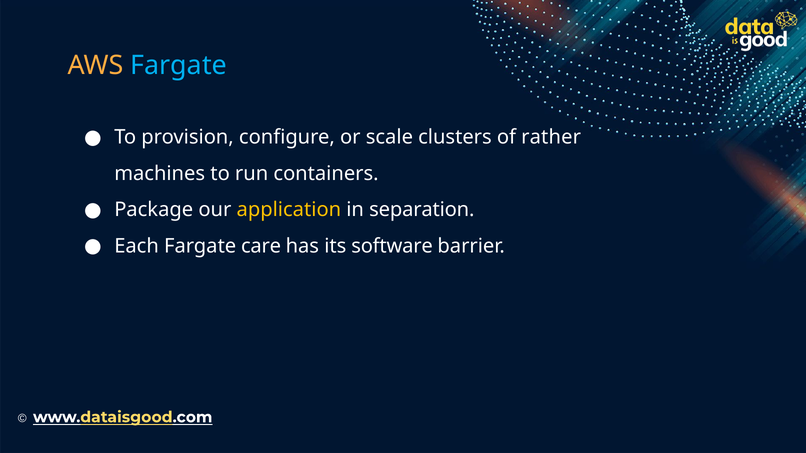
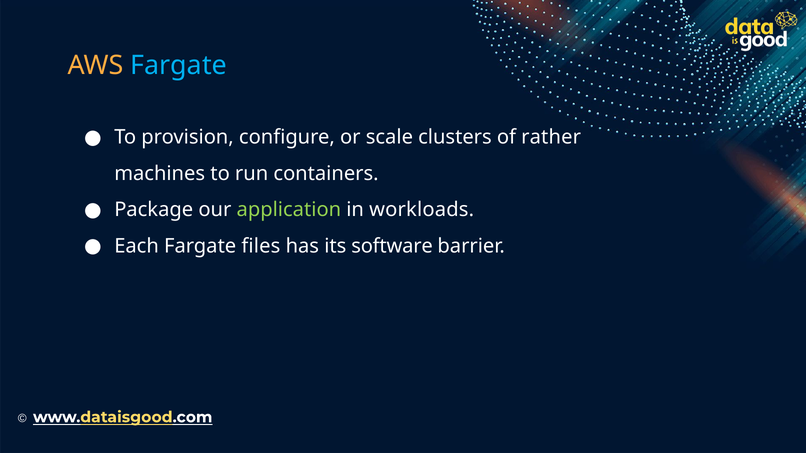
application colour: yellow -> light green (289, 210)
separation: separation -> workloads (422, 210)
care: care -> files (261, 246)
